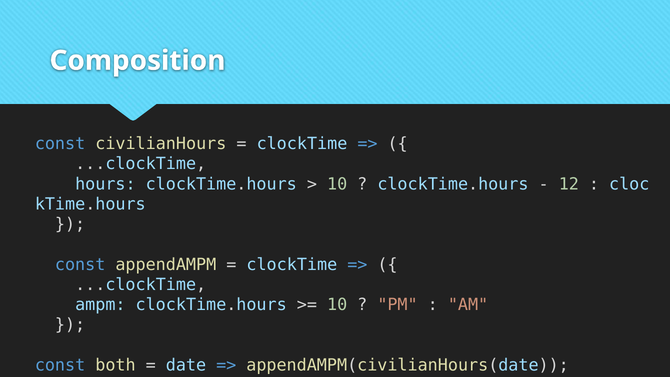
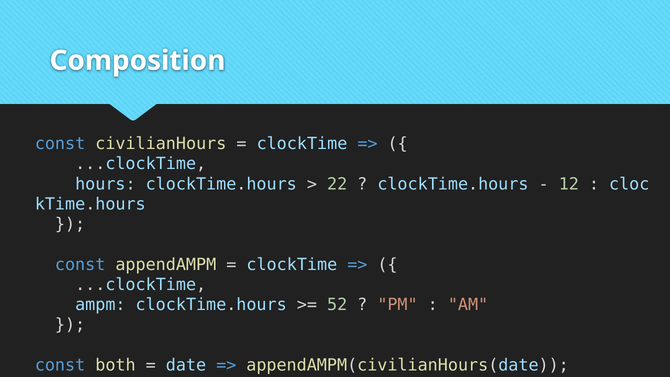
10: 10 -> 22 (337, 184)
10: 10 -> 52 (337, 305)
